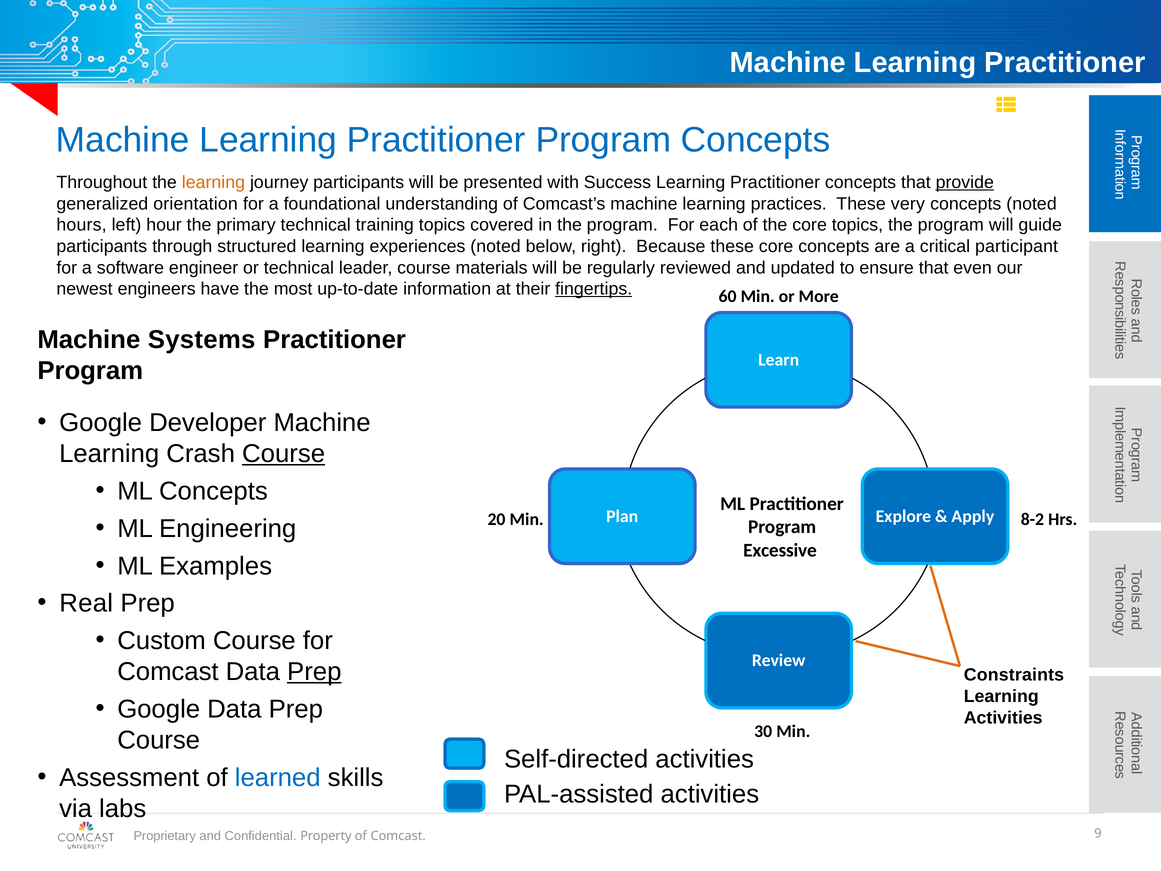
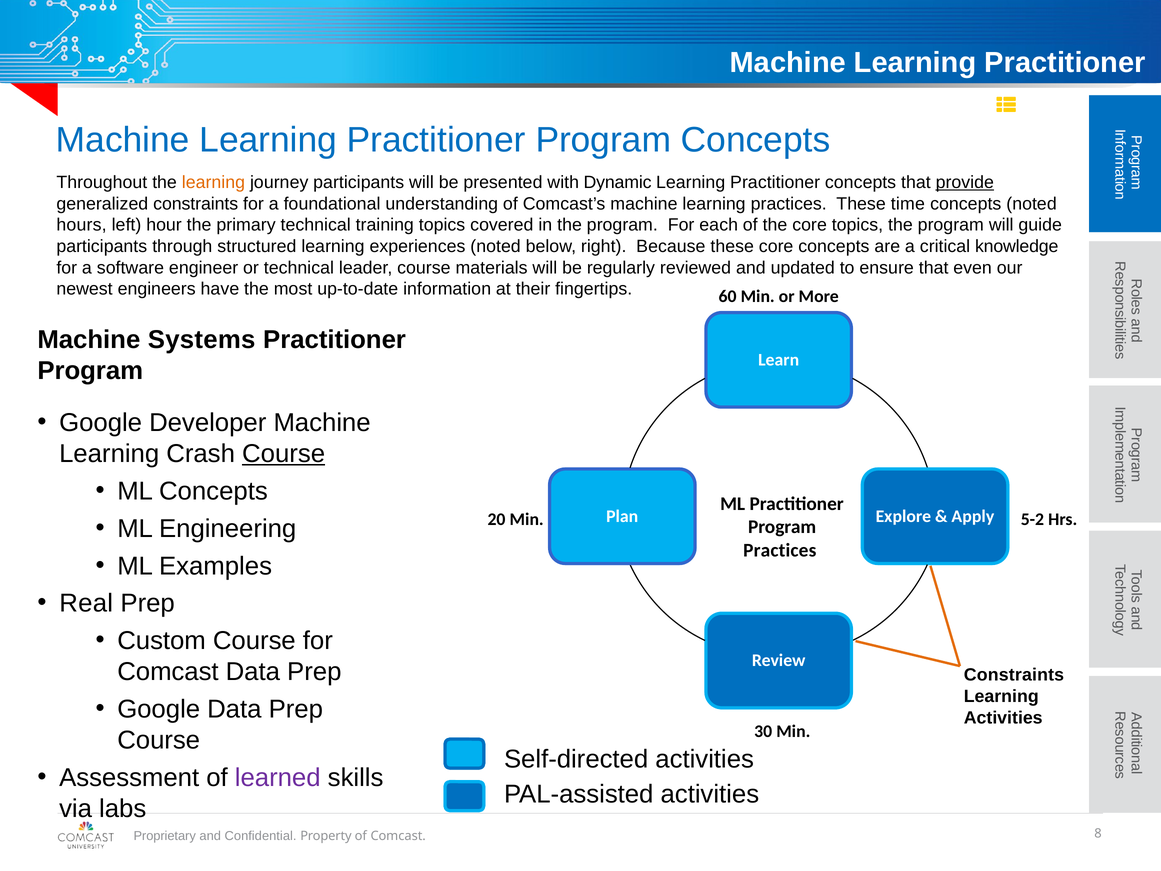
Success: Success -> Dynamic (618, 182)
generalized orientation: orientation -> constraints (196, 204)
very: very -> time (908, 204)
participant: participant -> knowledge (1017, 246)
fingertips underline: present -> none (594, 289)
8-2: 8-2 -> 5-2 (1032, 519)
Excessive: Excessive -> Practices (780, 550)
Prep underline: present -> none (314, 672)
learned colour: blue -> purple (278, 777)
9: 9 -> 8 (1098, 833)
